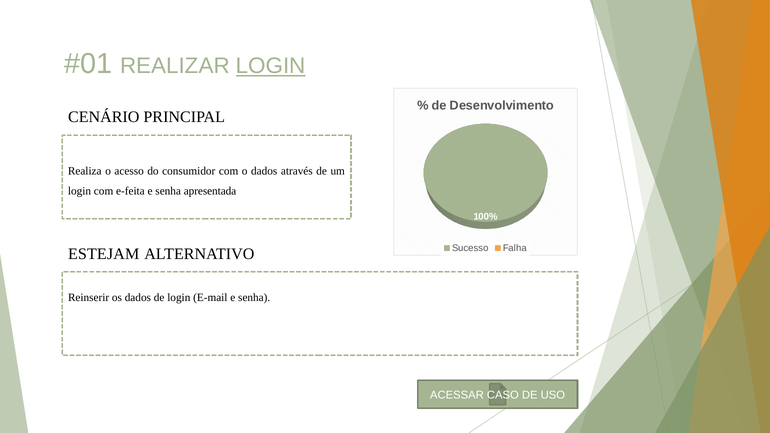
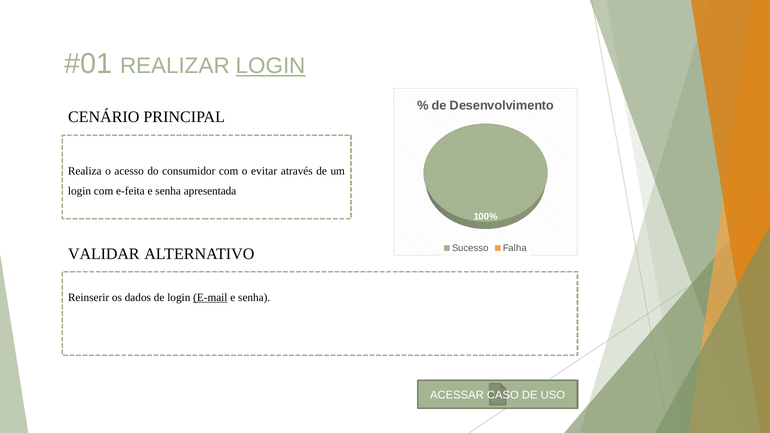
o dados: dados -> evitar (264, 171)
ESTEJAM: ESTEJAM -> VALIDAR (104, 254)
E-mail underline: none -> present (210, 298)
